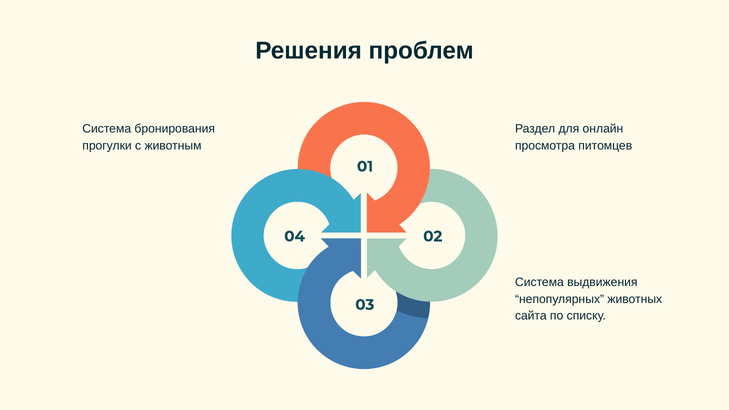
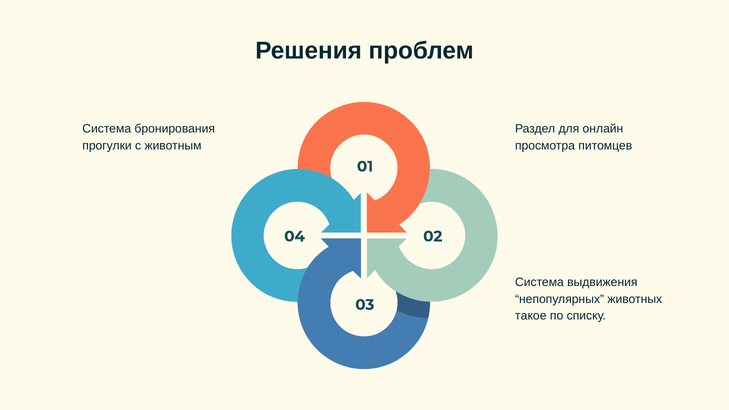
сайта: сайта -> такое (531, 316)
